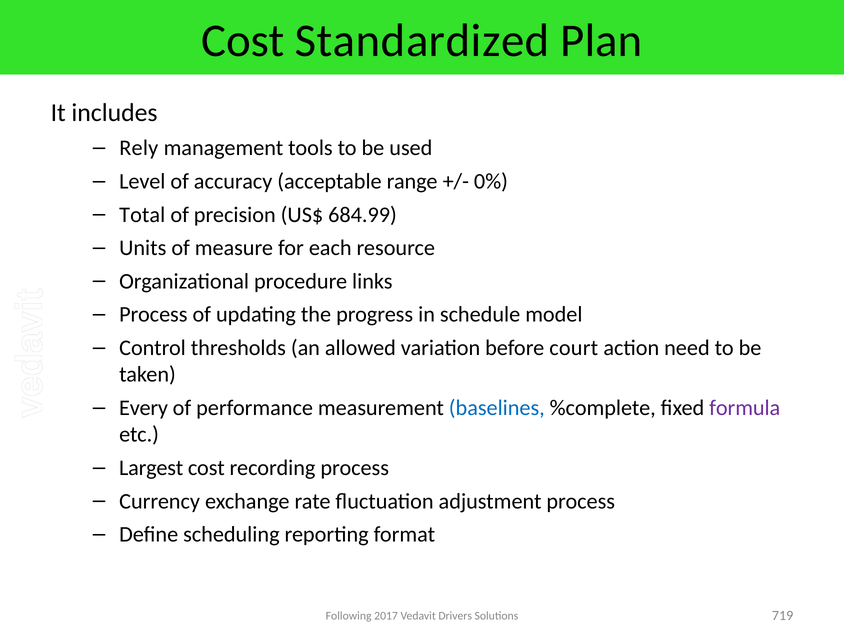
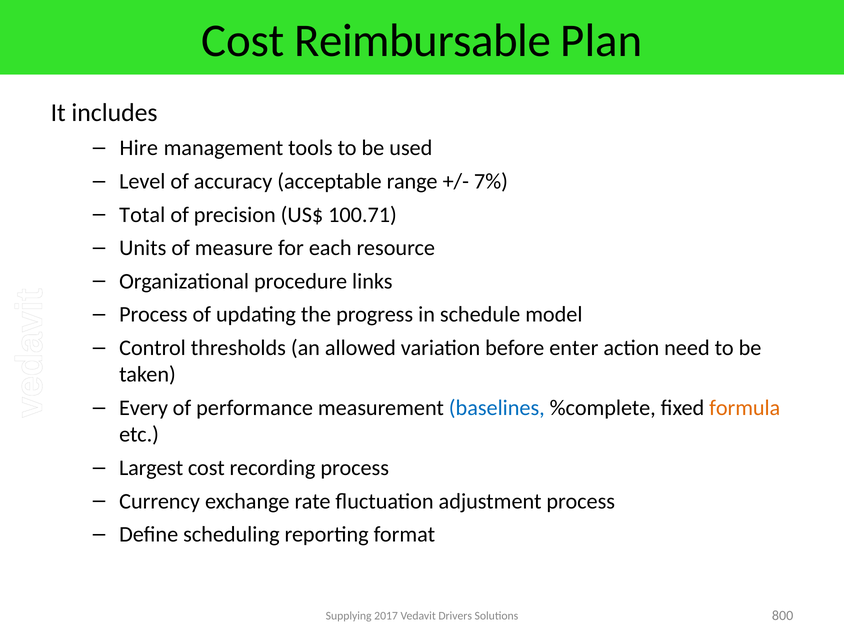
Standardized: Standardized -> Reimbursable (423, 41)
Rely: Rely -> Hire (139, 148)
0%: 0% -> 7% (491, 181)
684.99: 684.99 -> 100.71 (363, 215)
court: court -> enter (574, 348)
formula colour: purple -> orange (745, 408)
Following: Following -> Supplying (349, 616)
719: 719 -> 800 (783, 616)
